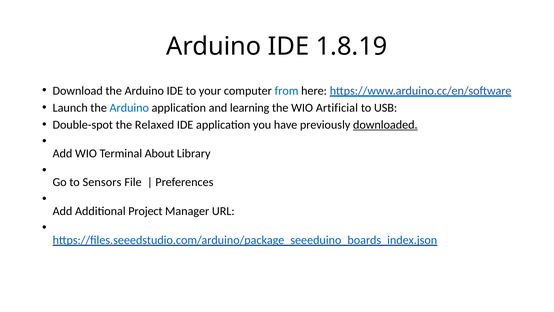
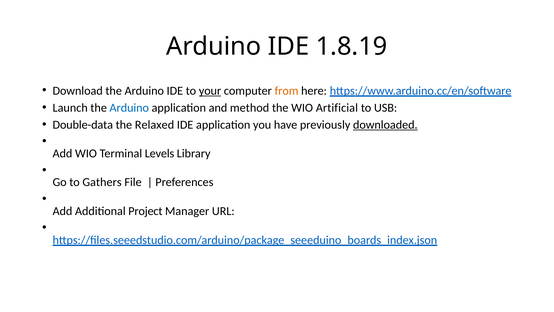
your underline: none -> present (210, 91)
from colour: blue -> orange (287, 91)
learning: learning -> method (250, 108)
Double-spot: Double-spot -> Double-data (83, 125)
About: About -> Levels (160, 153)
Sensors: Sensors -> Gathers (102, 182)
